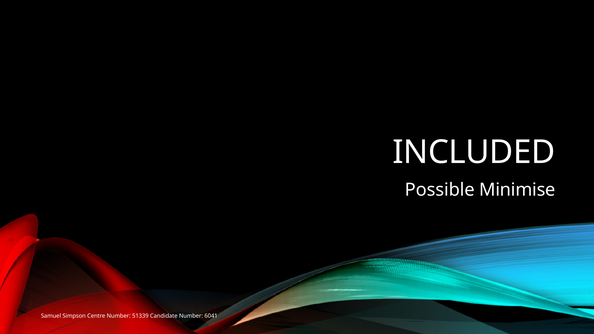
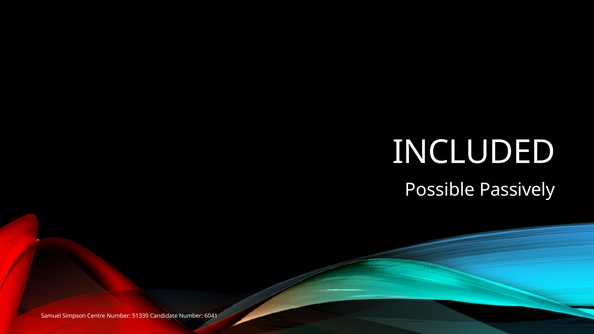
Minimise: Minimise -> Passively (517, 190)
